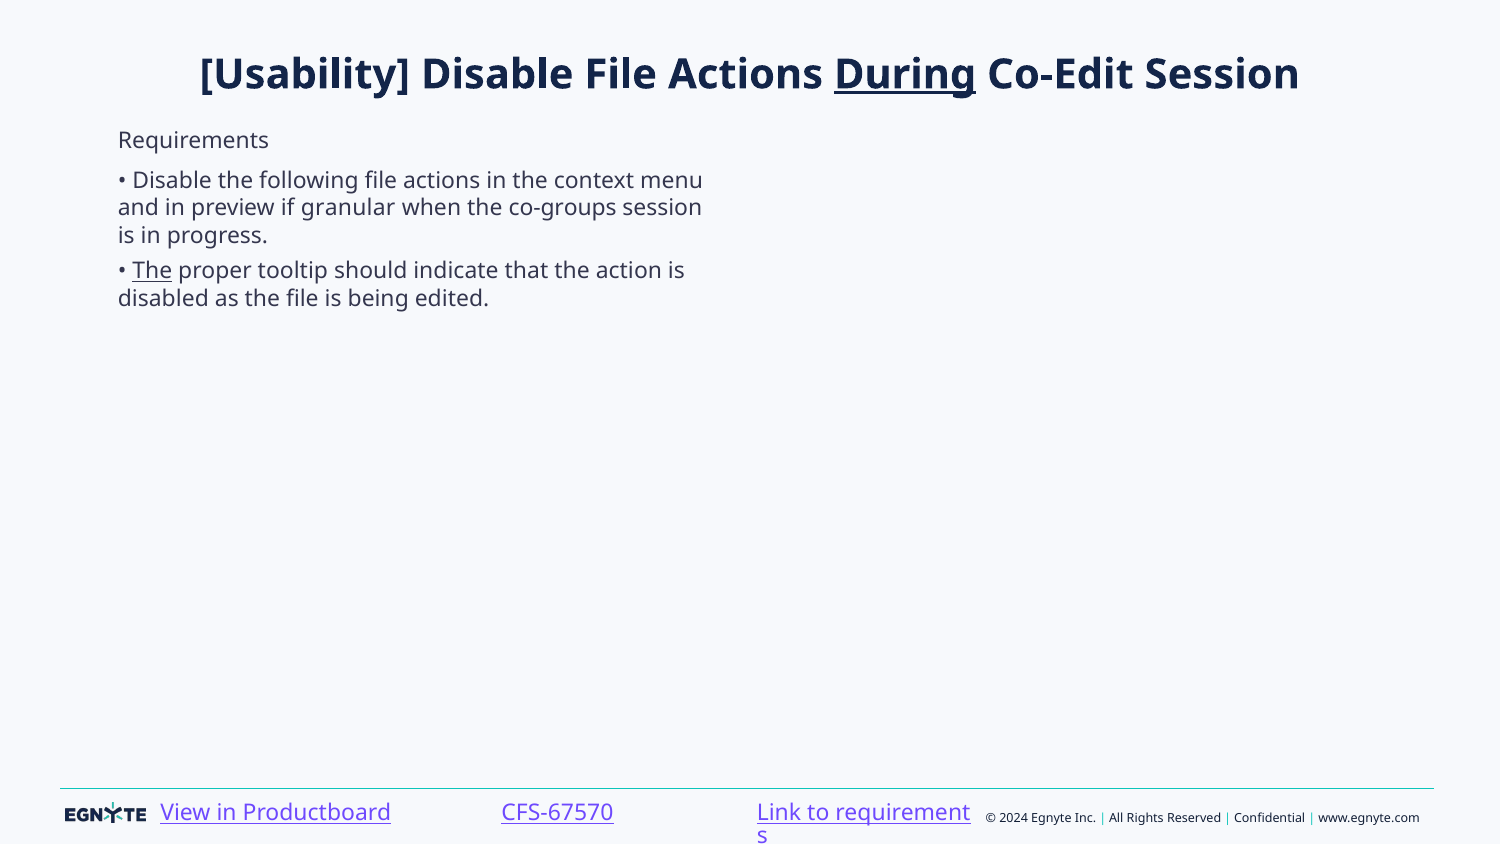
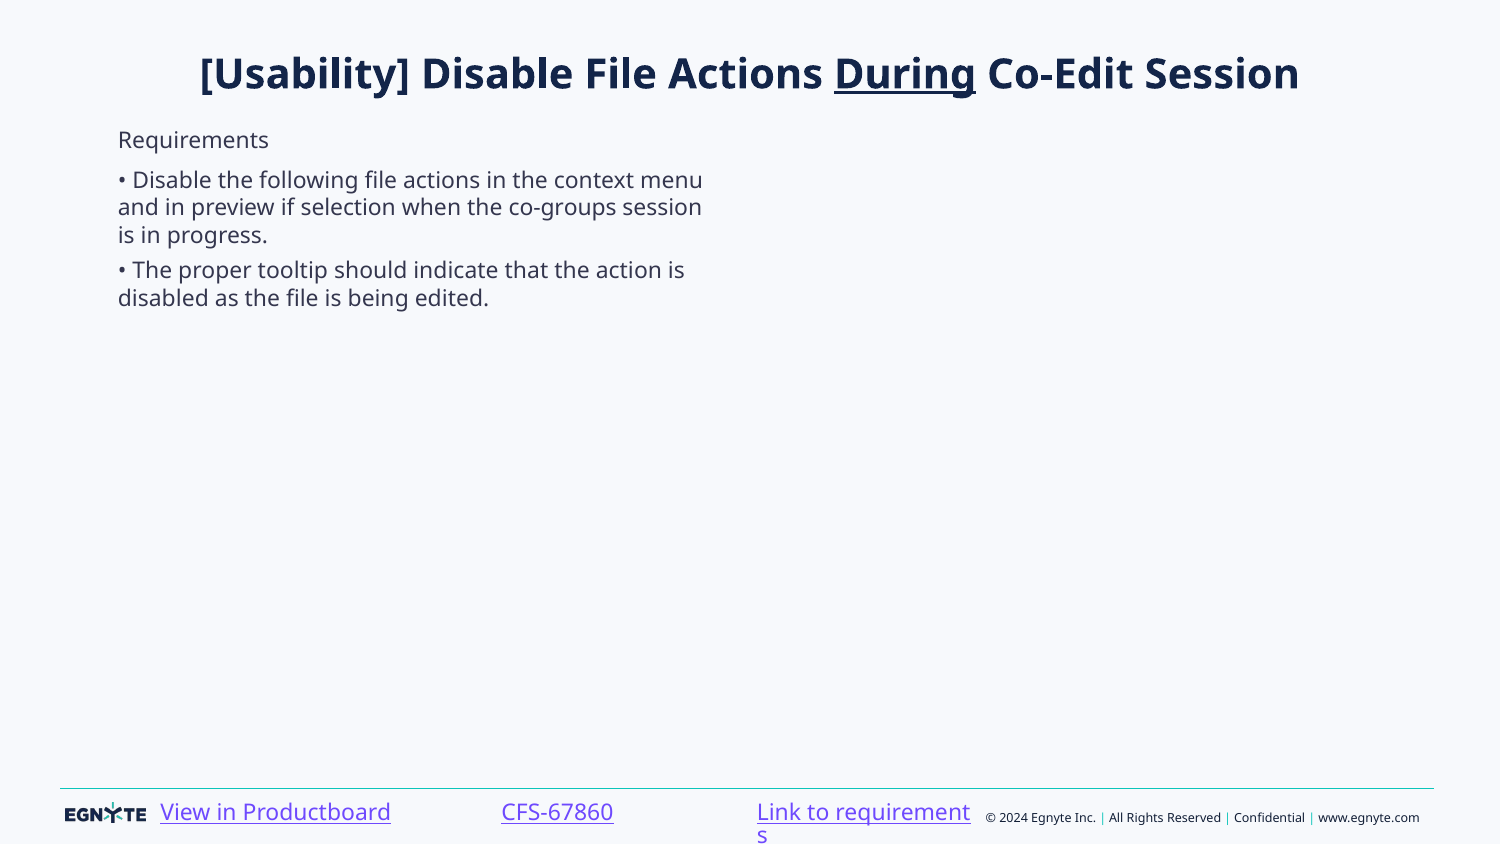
granular: granular -> selection (348, 208)
The underline: present -> none (152, 271)
CFS-67570: CFS-67570 -> CFS-67860 (557, 813)
